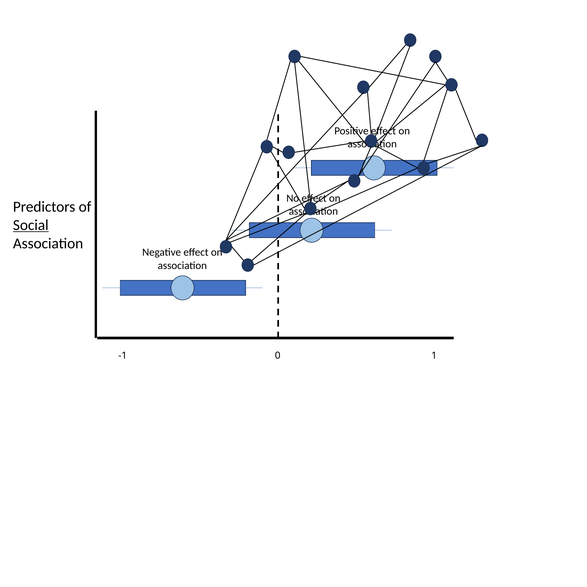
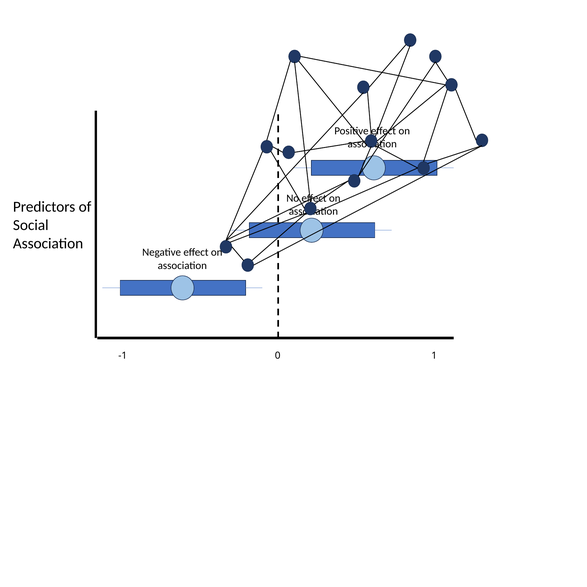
Social underline: present -> none (31, 225)
